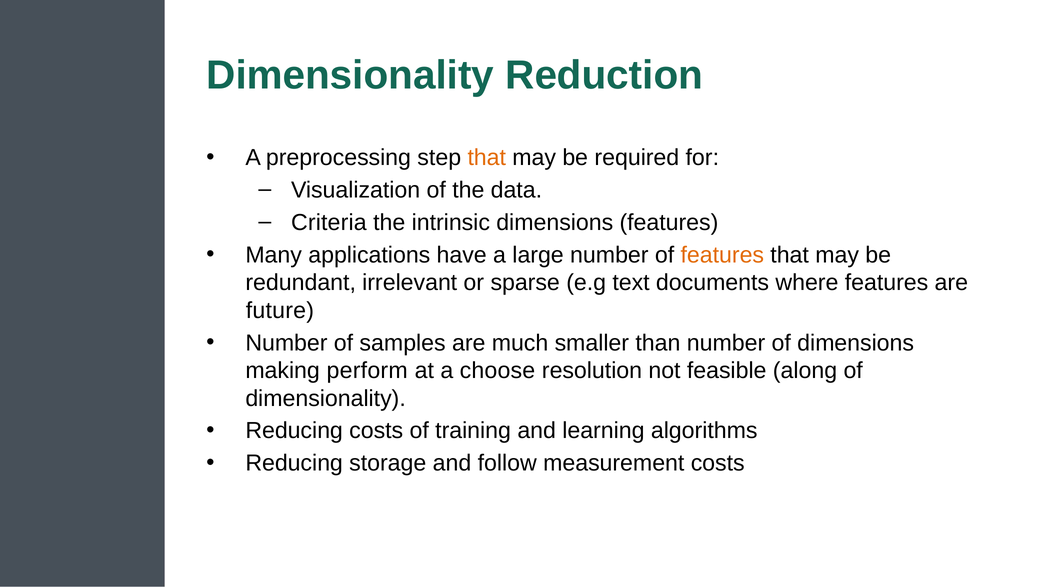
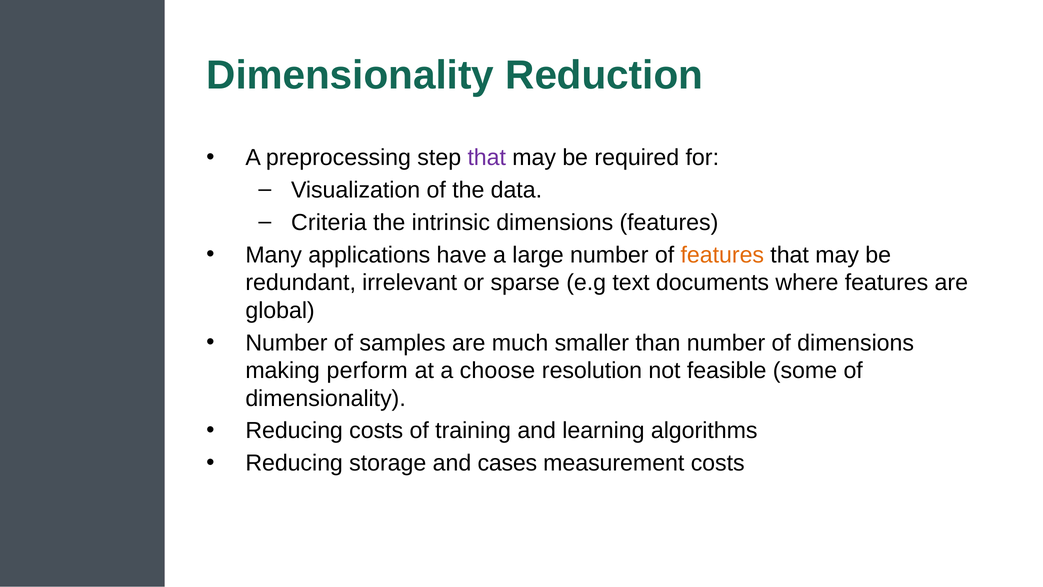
that colour: orange -> purple (487, 158)
future: future -> global (280, 310)
along: along -> some (805, 370)
follow: follow -> cases (507, 463)
